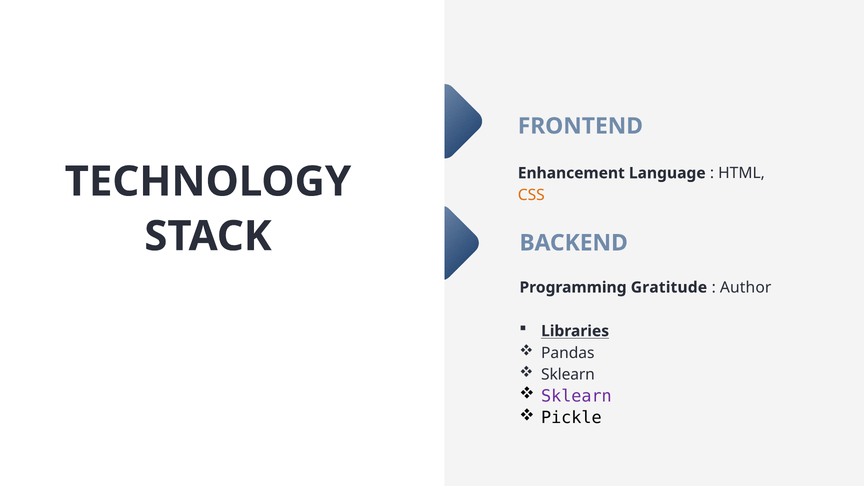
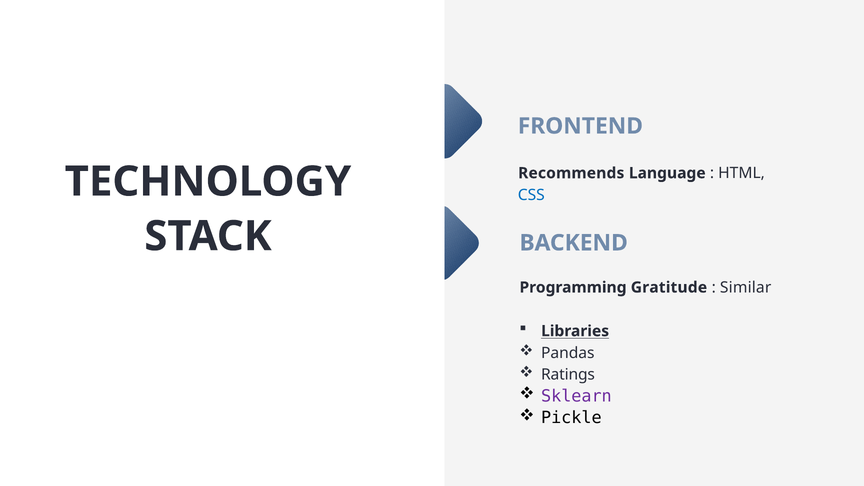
Enhancement: Enhancement -> Recommends (571, 173)
CSS colour: orange -> blue (531, 195)
Author: Author -> Similar (746, 287)
Sklearn: Sklearn -> Ratings (568, 375)
